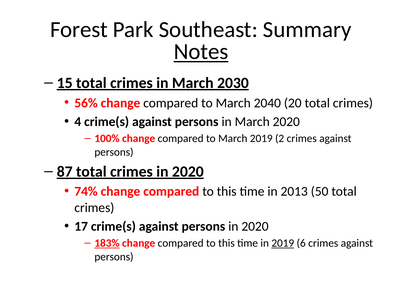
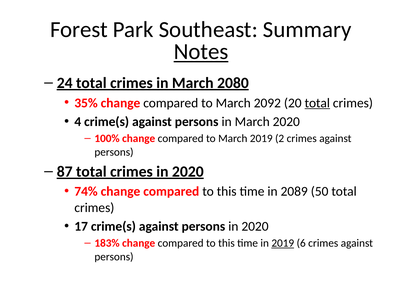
15: 15 -> 24 (65, 83)
2030: 2030 -> 2080 (233, 83)
56%: 56% -> 35% (86, 103)
2040: 2040 -> 2092 (267, 103)
total underline: none -> present (317, 103)
2013: 2013 -> 2089 (294, 191)
183% underline: present -> none (107, 243)
